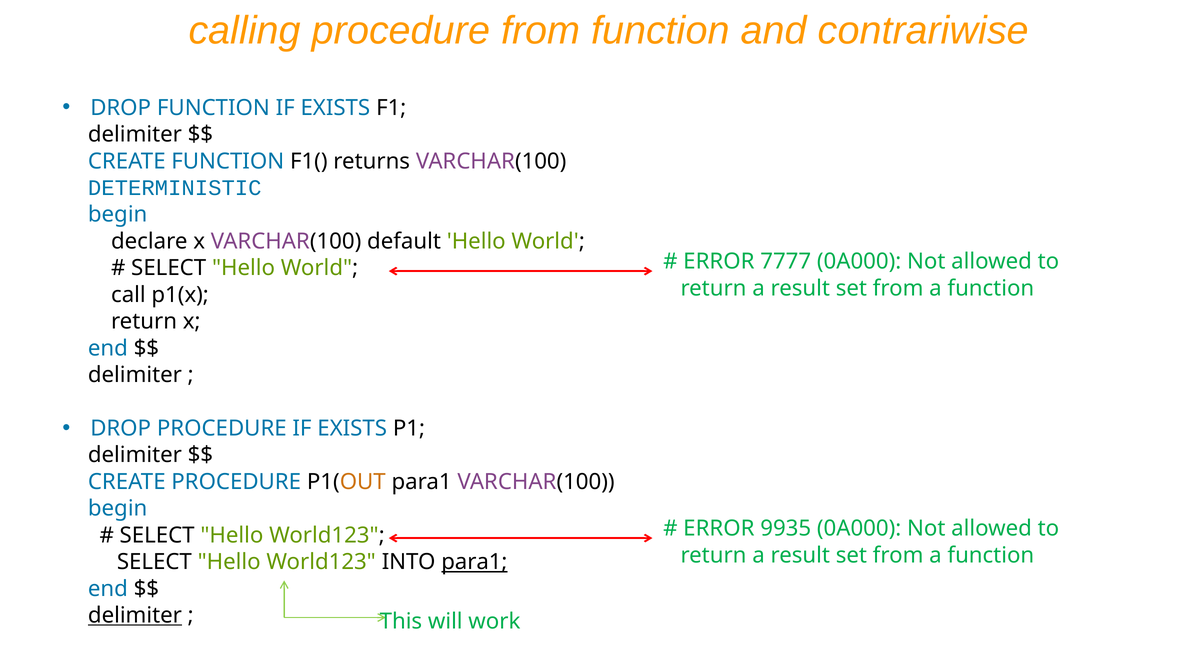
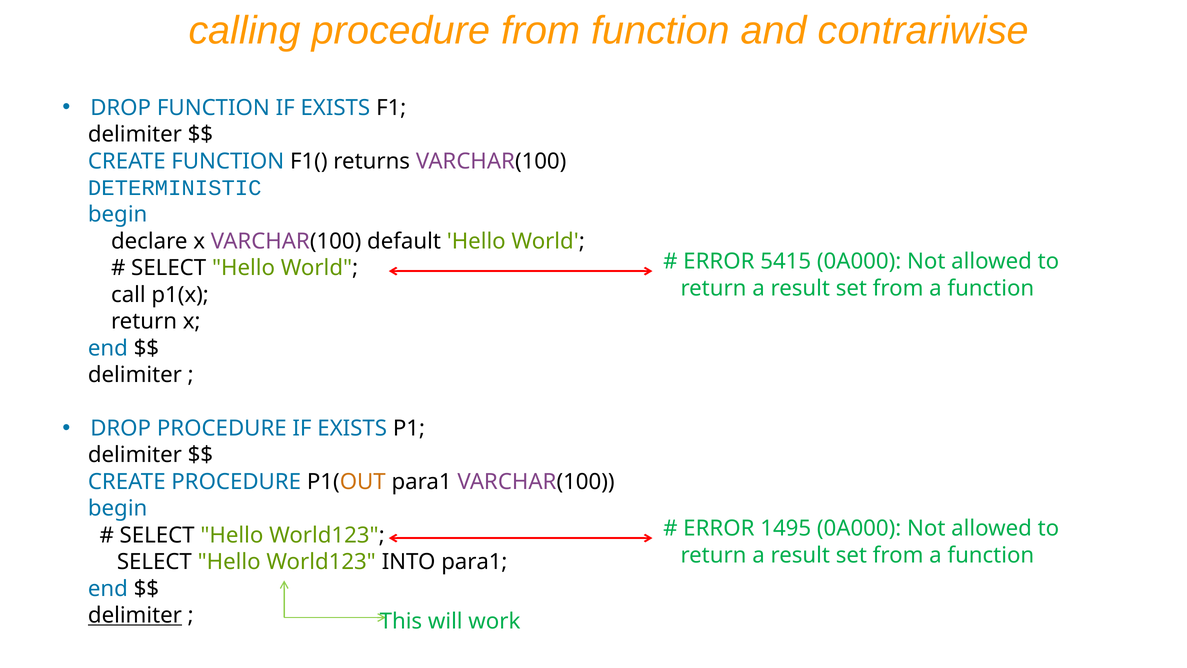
7777: 7777 -> 5415 (786, 261)
9935: 9935 -> 1495 (786, 528)
para1 underline: present -> none (474, 562)
